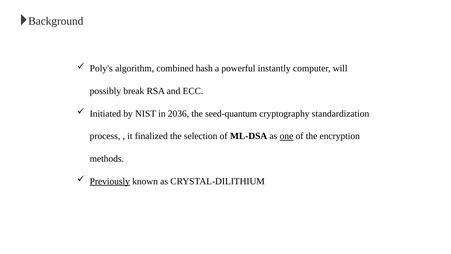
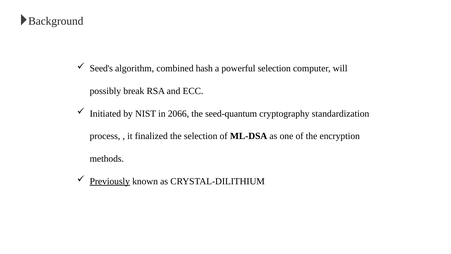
Poly's: Poly's -> Seed's (101, 68)
powerful instantly: instantly -> selection (274, 68)
2036: 2036 -> 2066 (178, 113)
one underline: present -> none (286, 136)
